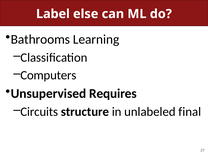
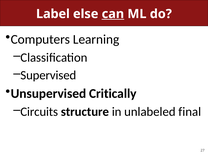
can underline: none -> present (113, 14)
Bathrooms: Bathrooms -> Computers (40, 39)
Computers: Computers -> Supervised (48, 75)
Requires: Requires -> Critically (113, 94)
